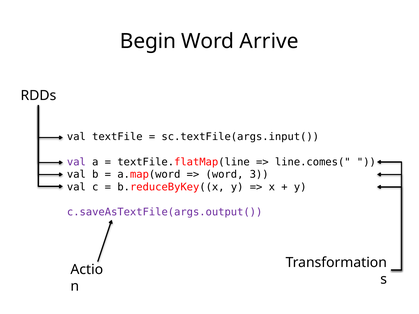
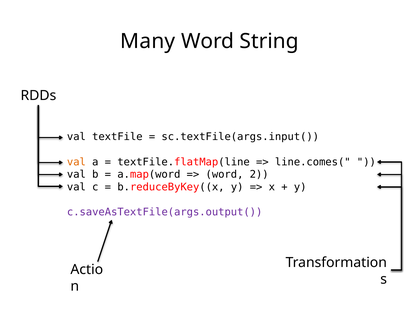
Begin: Begin -> Many (148, 41)
Arrive: Arrive -> String (269, 41)
val colour: purple -> orange (76, 162)
3: 3 -> 2 (259, 175)
